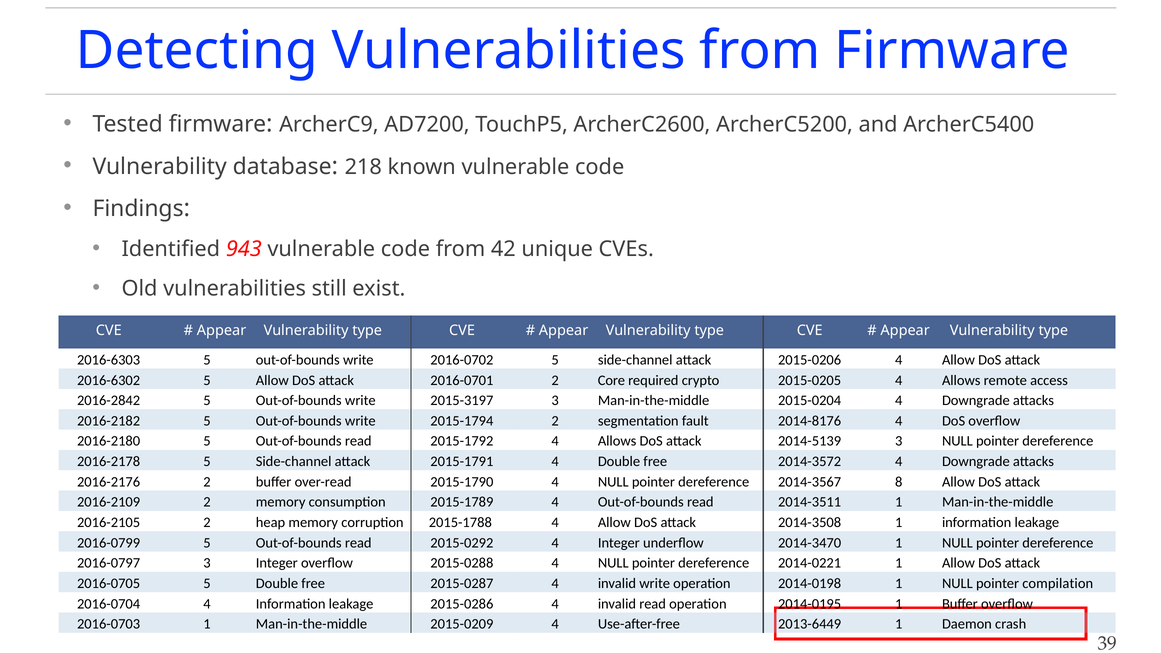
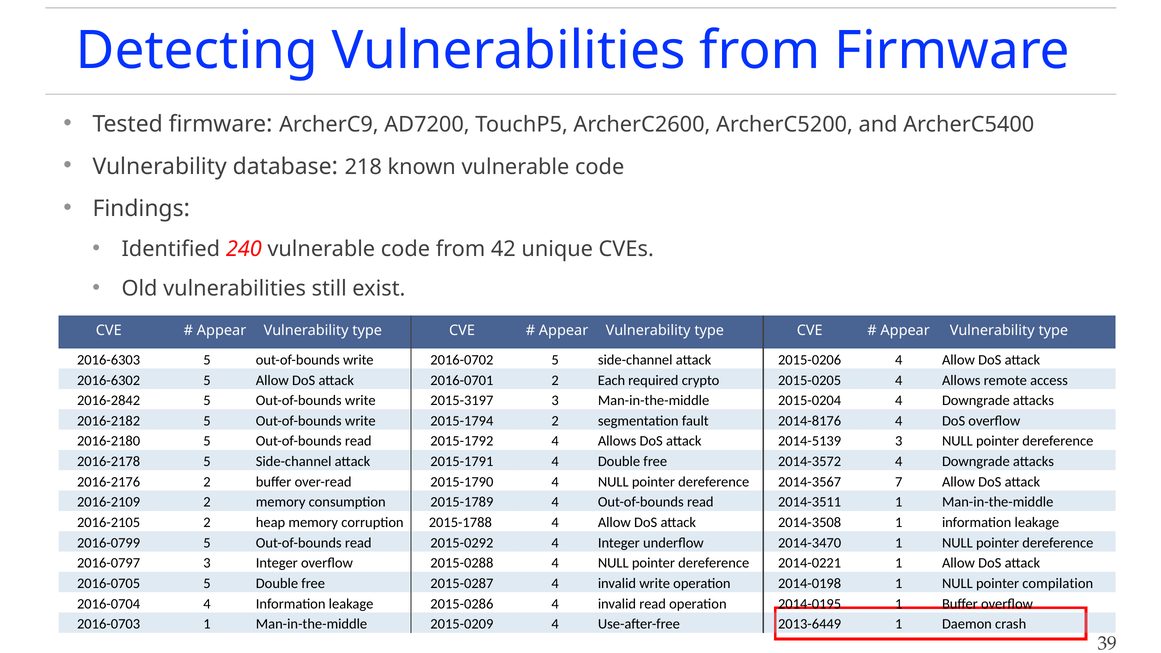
943: 943 -> 240 (244, 249)
Core: Core -> Each (611, 380)
8: 8 -> 7 (899, 482)
